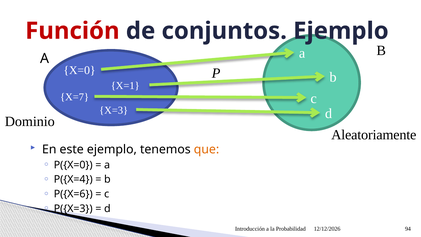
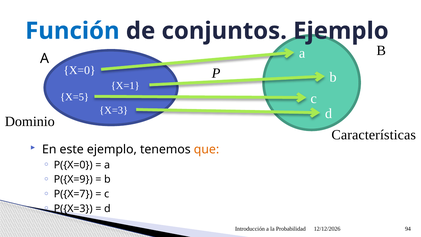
Función colour: red -> blue (72, 31)
X=7: X=7 -> X=5 (75, 97)
Aleatoriamente: Aleatoriamente -> Características (374, 135)
P({X=4: P({X=4 -> P({X=9 (73, 179)
P({X=6: P({X=6 -> P({X=7 (73, 194)
